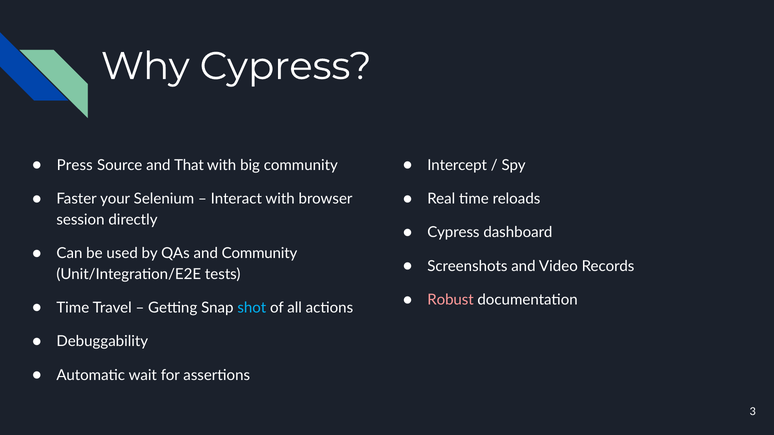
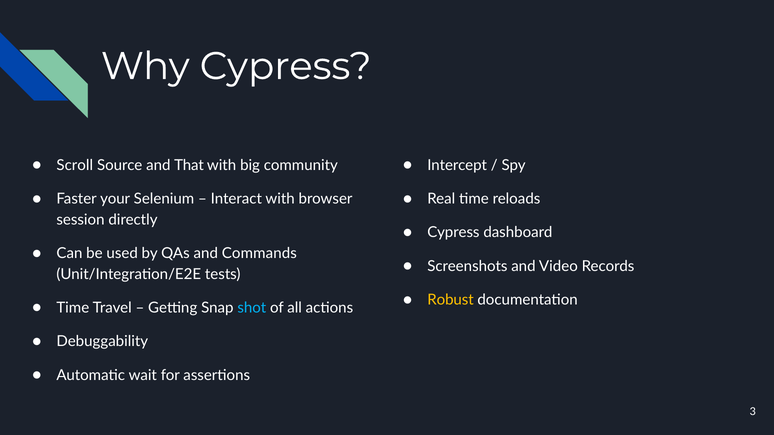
Press: Press -> Scroll (75, 165)
and Community: Community -> Commands (259, 254)
Robust colour: pink -> yellow (450, 300)
